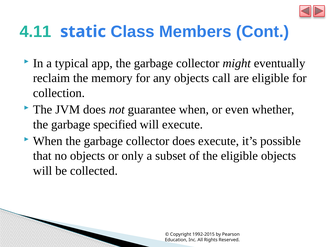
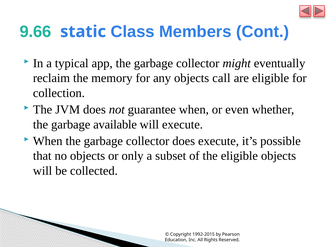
4.11: 4.11 -> 9.66 (35, 32)
specified: specified -> available (115, 125)
